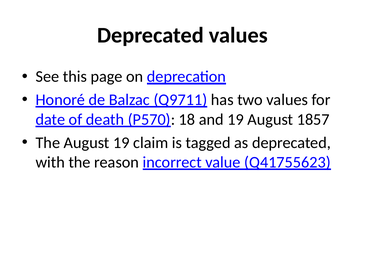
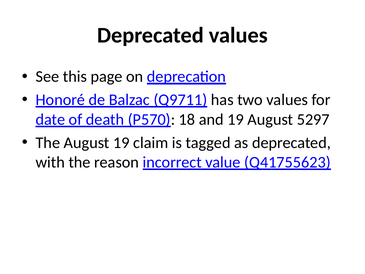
1857: 1857 -> 5297 (313, 119)
